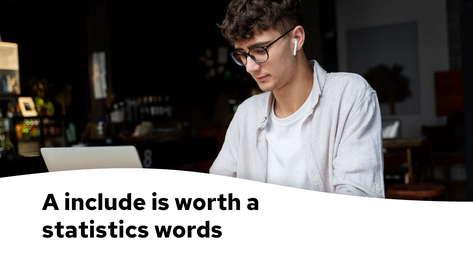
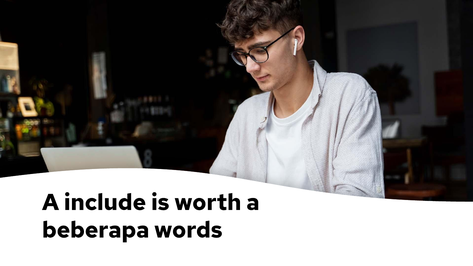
statistics: statistics -> beberapa (96, 230)
